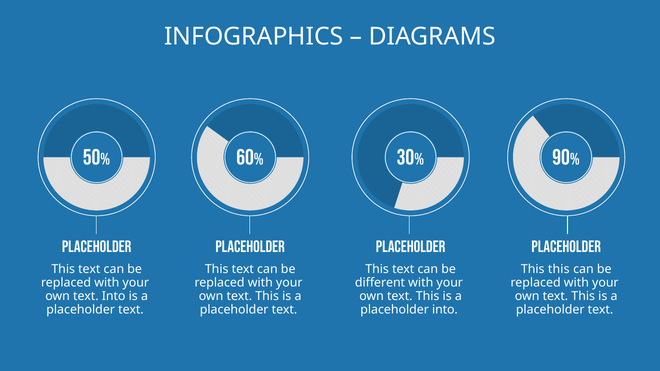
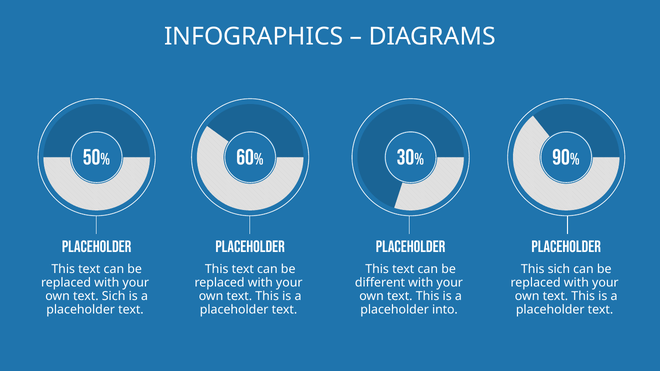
This this: this -> sich (559, 270)
text Into: Into -> Sich (114, 296)
